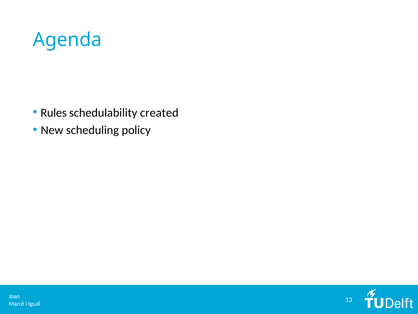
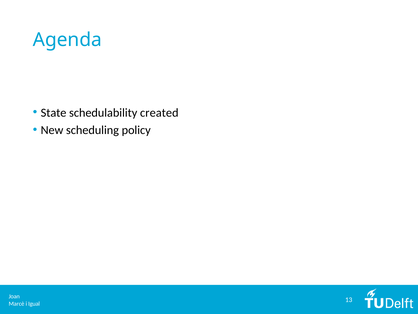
Rules: Rules -> State (54, 112)
